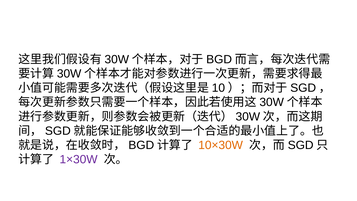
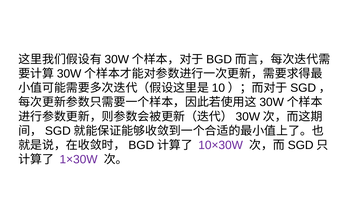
10×30W colour: orange -> purple (221, 145)
